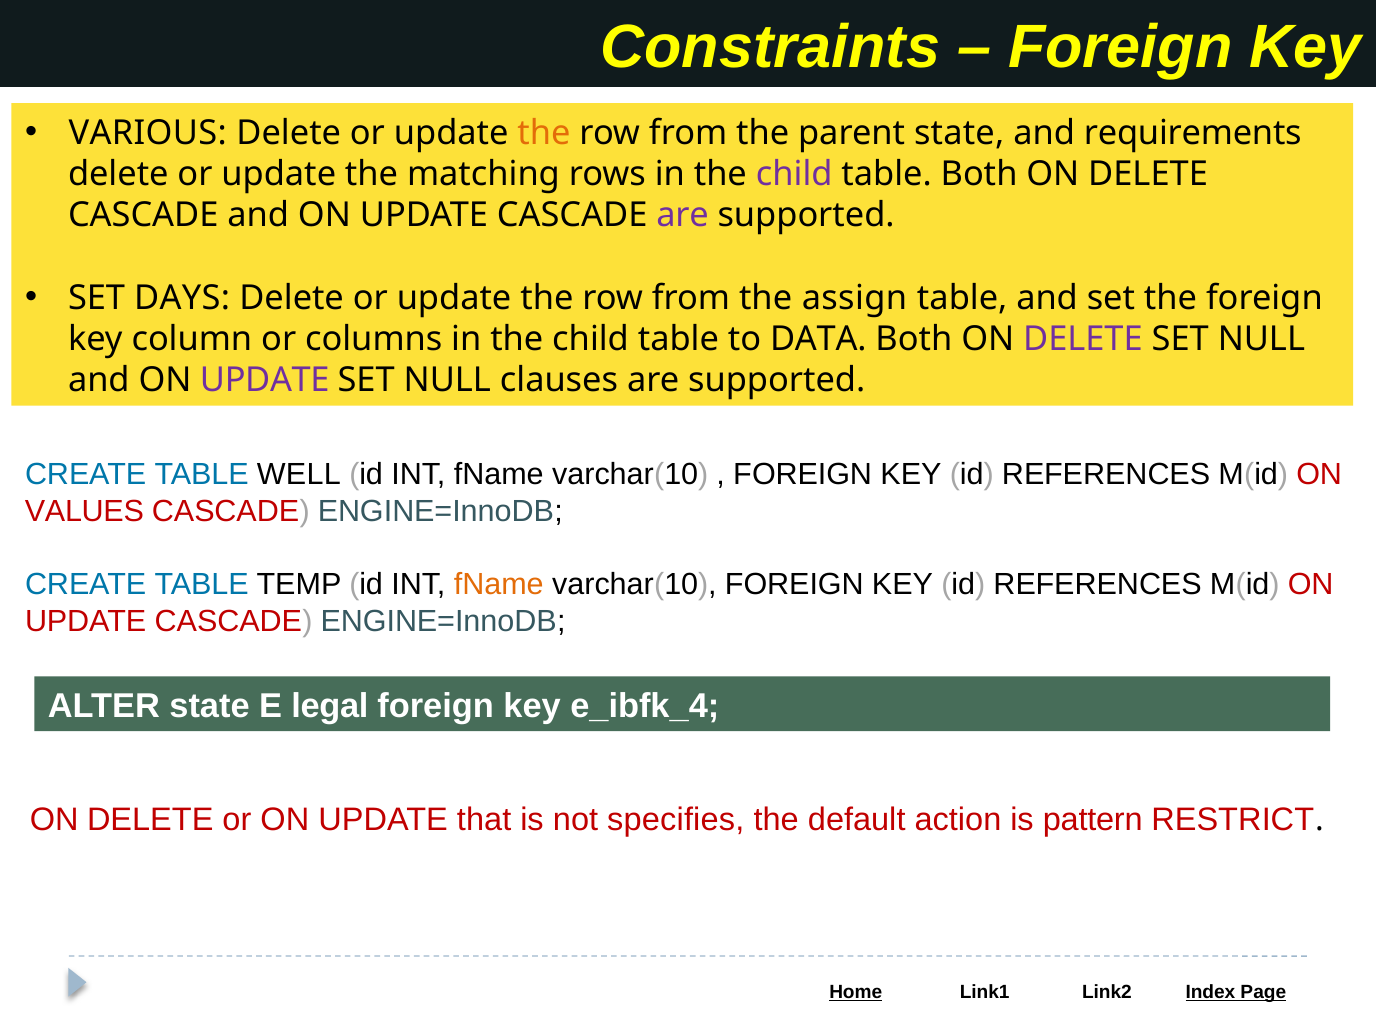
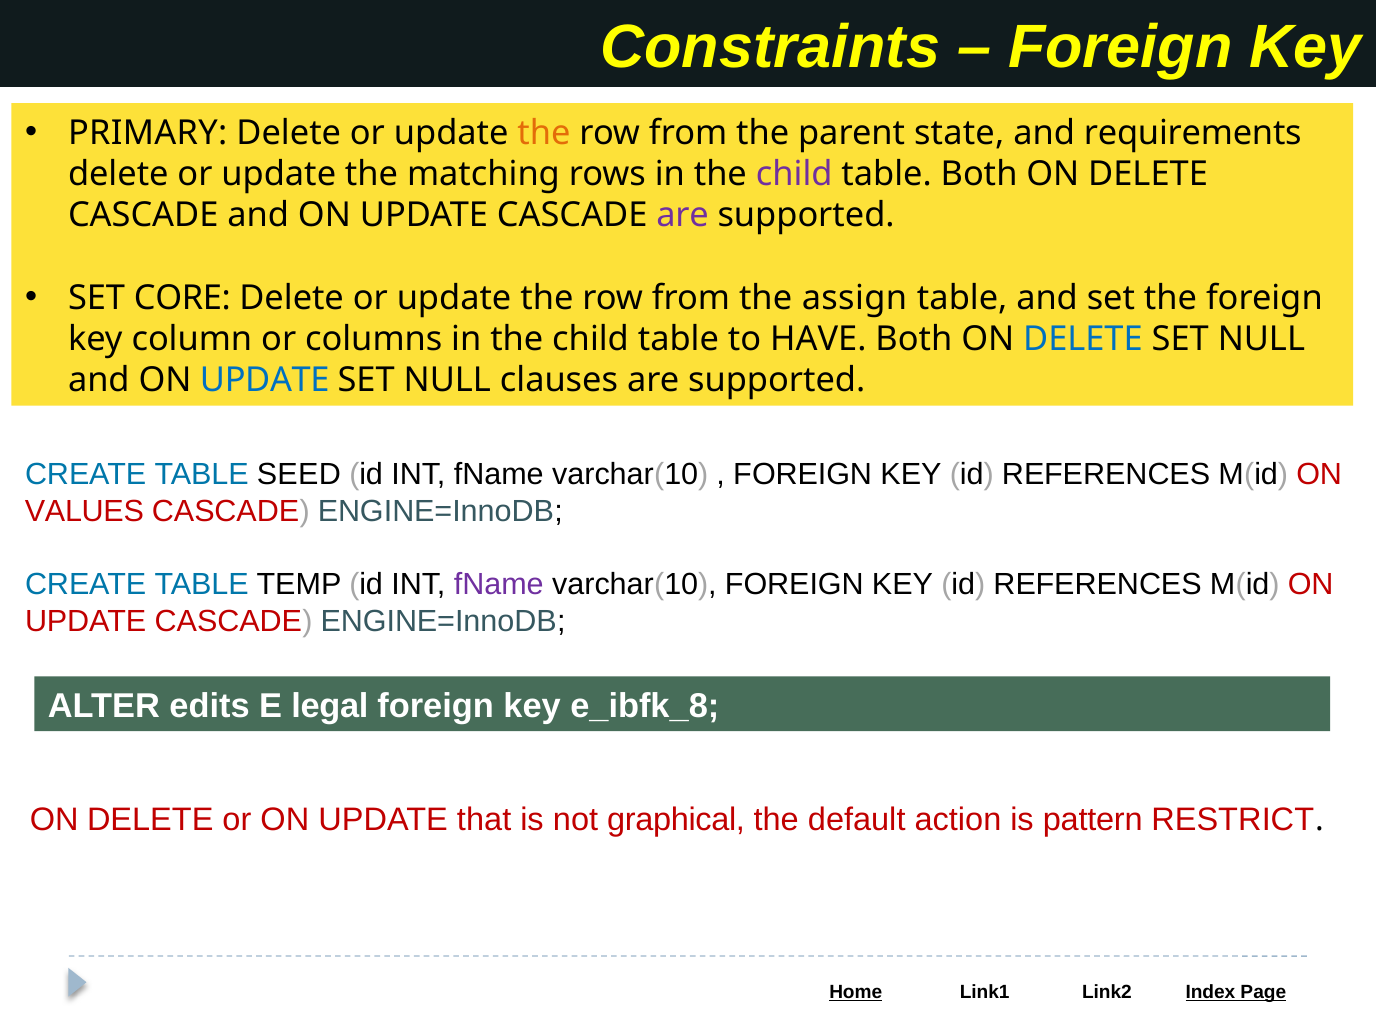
VARIOUS: VARIOUS -> PRIMARY (148, 133)
DAYS: DAYS -> CORE (182, 298)
DATA: DATA -> HAVE (818, 339)
DELETE colour: purple -> blue (1083, 339)
UPDATE colour: purple -> blue (265, 381)
WELL: WELL -> SEED (299, 474)
fName colour: orange -> purple (499, 584)
ALTER state: state -> edits (210, 706)
e_ibfk_4: e_ibfk_4 -> e_ibfk_8 (645, 706)
specifies: specifies -> graphical (676, 820)
